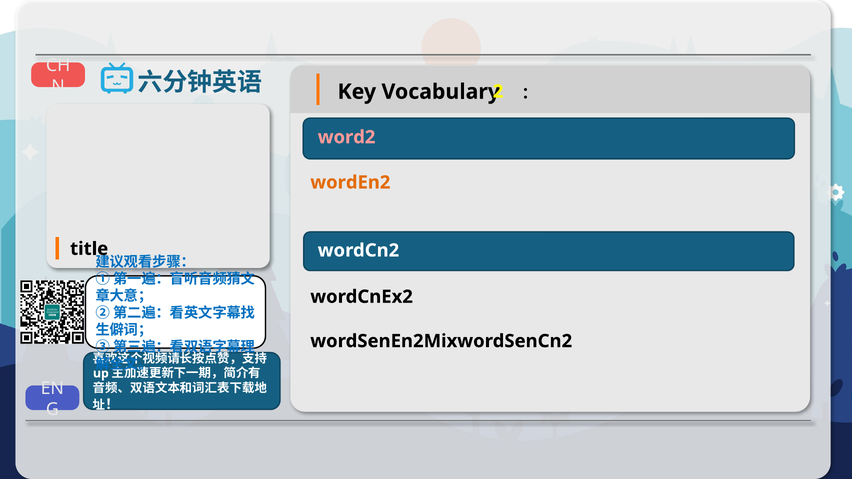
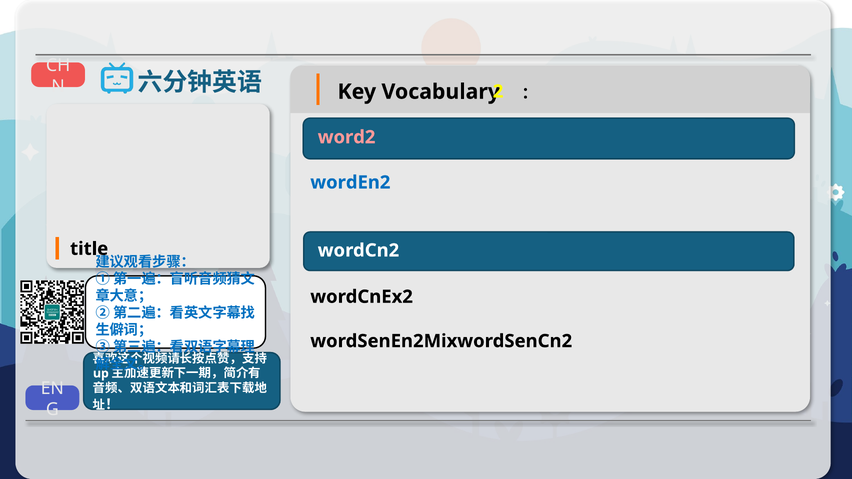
wordEn2 colour: orange -> blue (350, 183)
